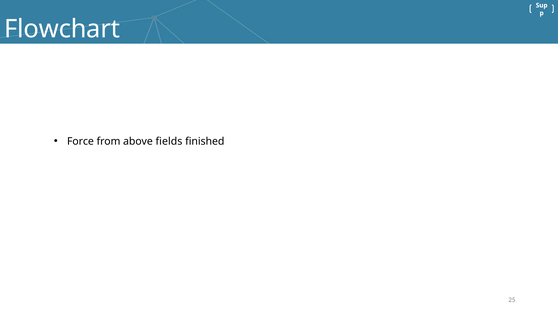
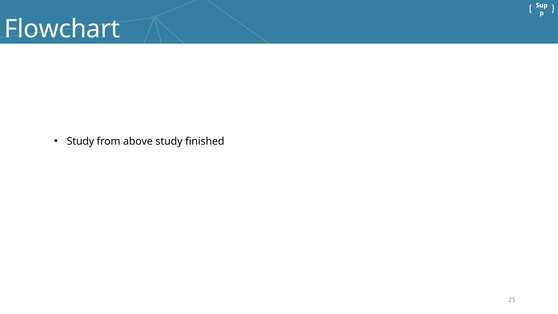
Force: Force -> Study (80, 141)
above fields: fields -> study (169, 141)
